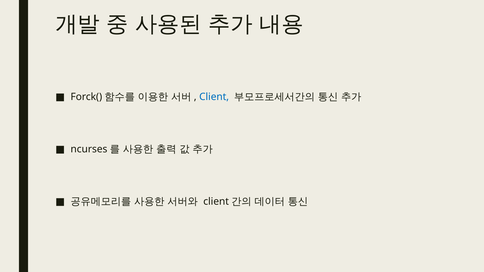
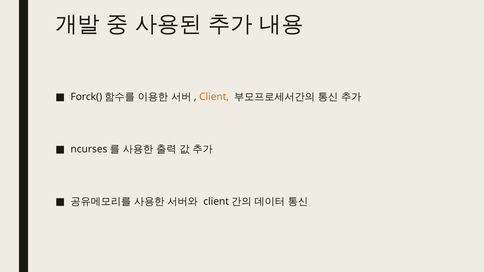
Client colour: blue -> orange (214, 97)
